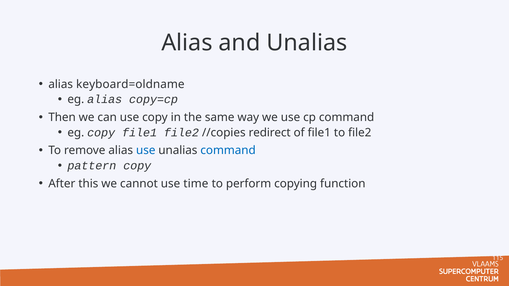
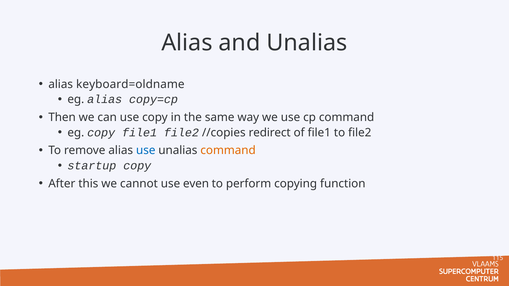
command colour: blue -> orange (228, 151)
pattern: pattern -> startup (92, 166)
time: time -> even (196, 184)
